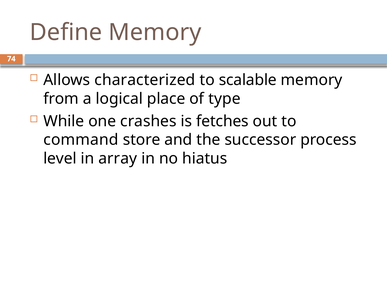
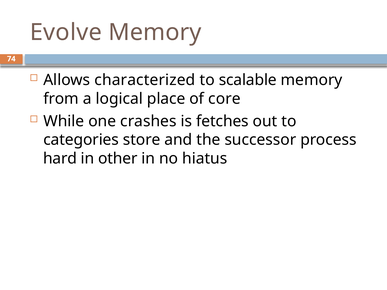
Define: Define -> Evolve (66, 32)
type: type -> core (224, 99)
command: command -> categories (81, 140)
level: level -> hard (60, 159)
array: array -> other (118, 159)
